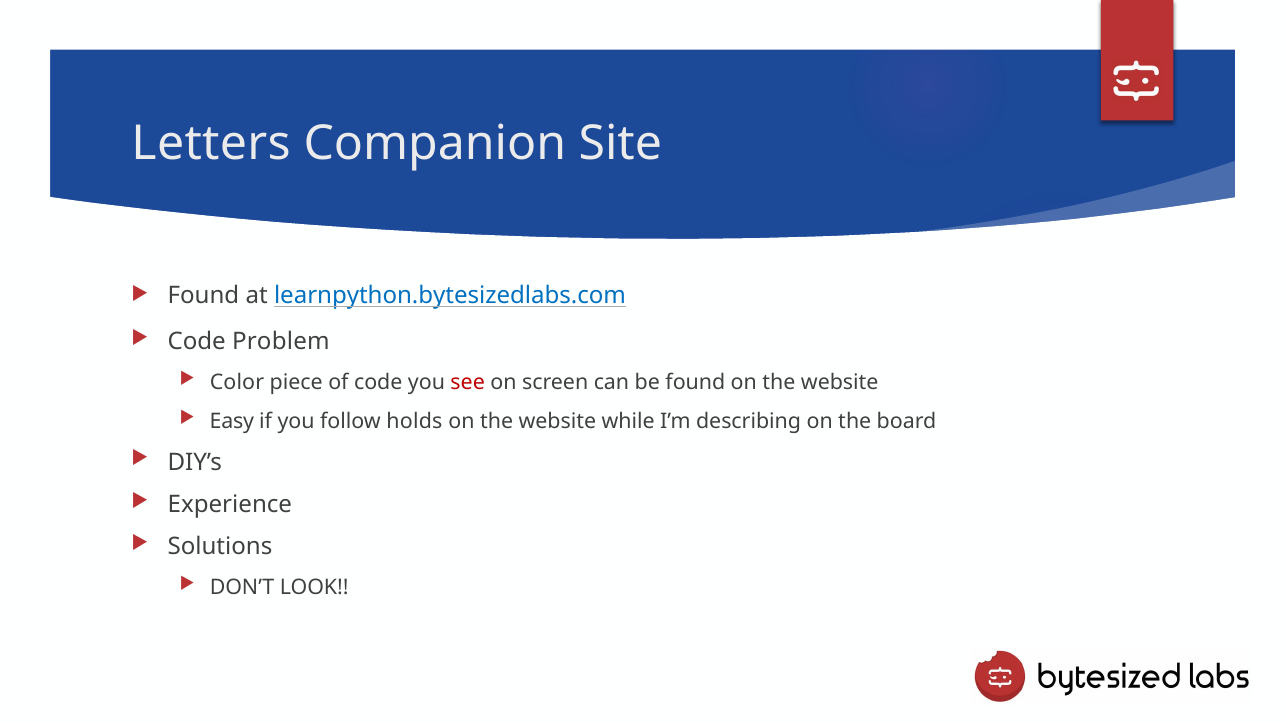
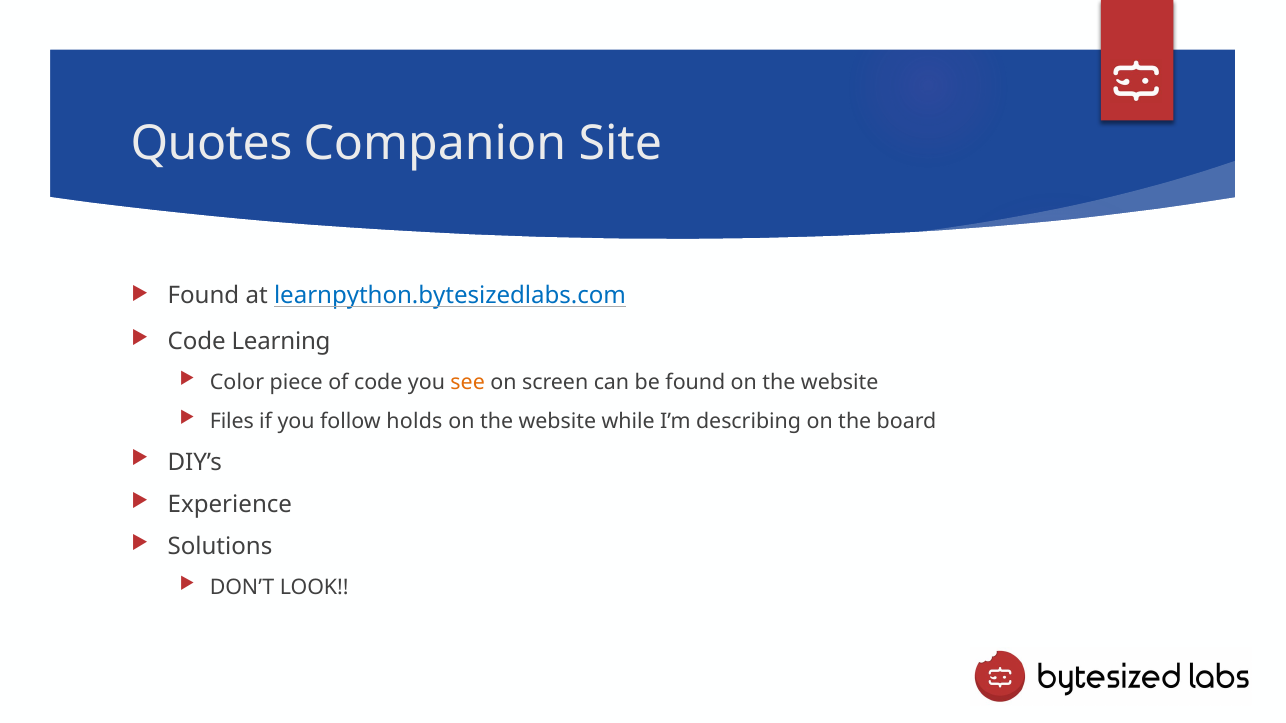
Letters: Letters -> Quotes (211, 143)
Problem: Problem -> Learning (281, 342)
see colour: red -> orange (468, 382)
Easy: Easy -> Files (232, 421)
